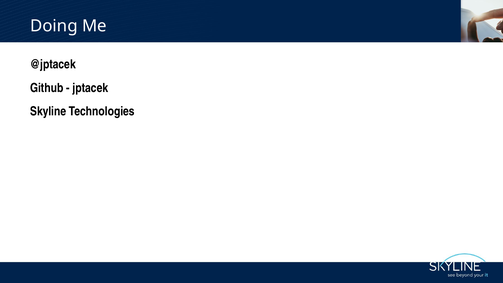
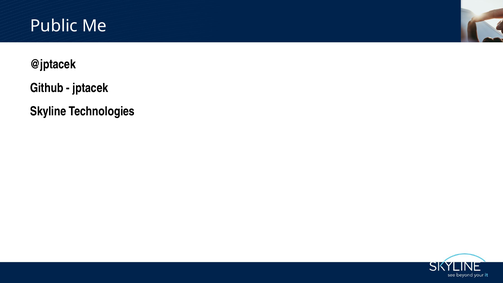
Doing: Doing -> Public (54, 26)
